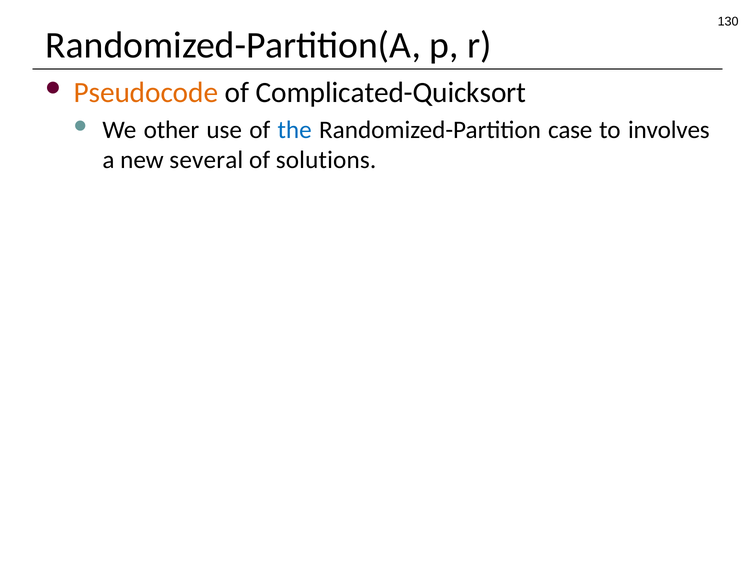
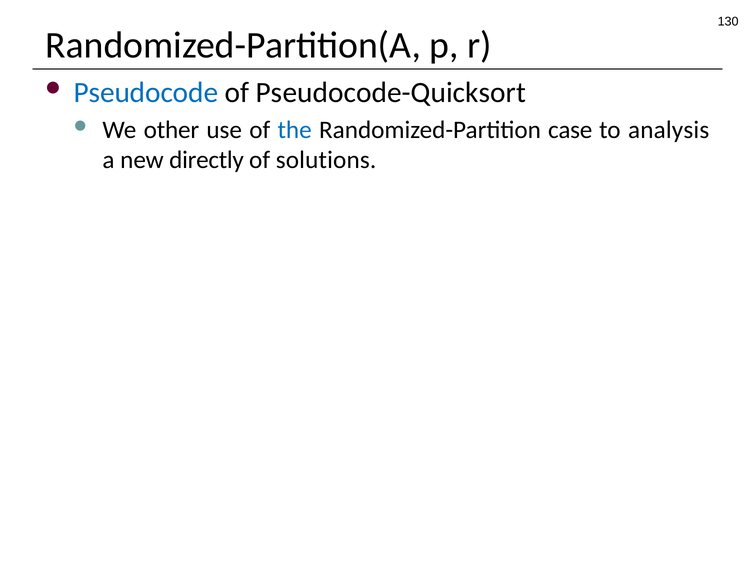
Pseudocode colour: orange -> blue (146, 93)
Complicated-Quicksort: Complicated-Quicksort -> Pseudocode-Quicksort (391, 93)
involves: involves -> analysis (669, 130)
several: several -> directly (207, 160)
